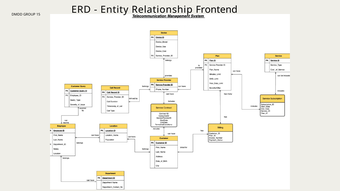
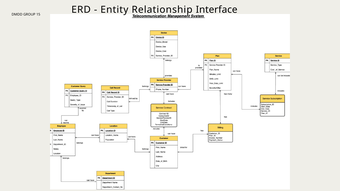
Frontend: Frontend -> Interface (217, 10)
